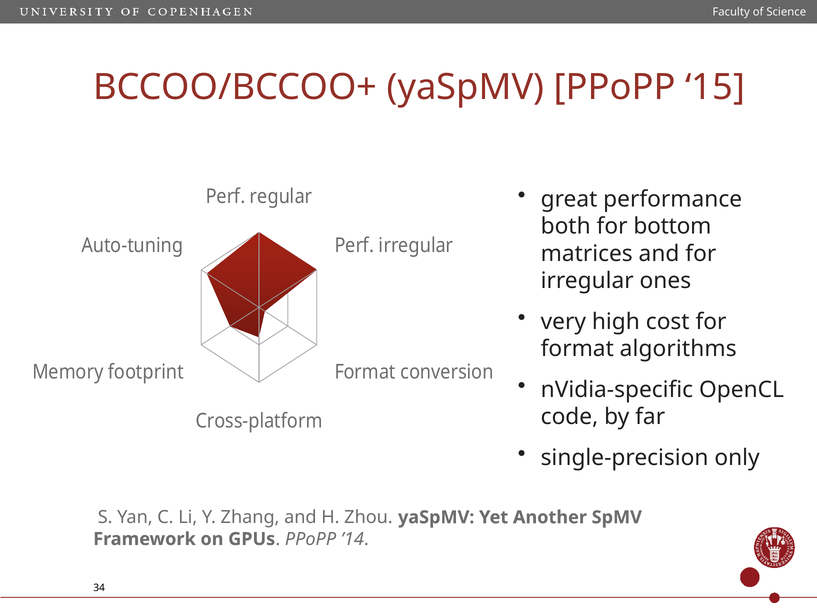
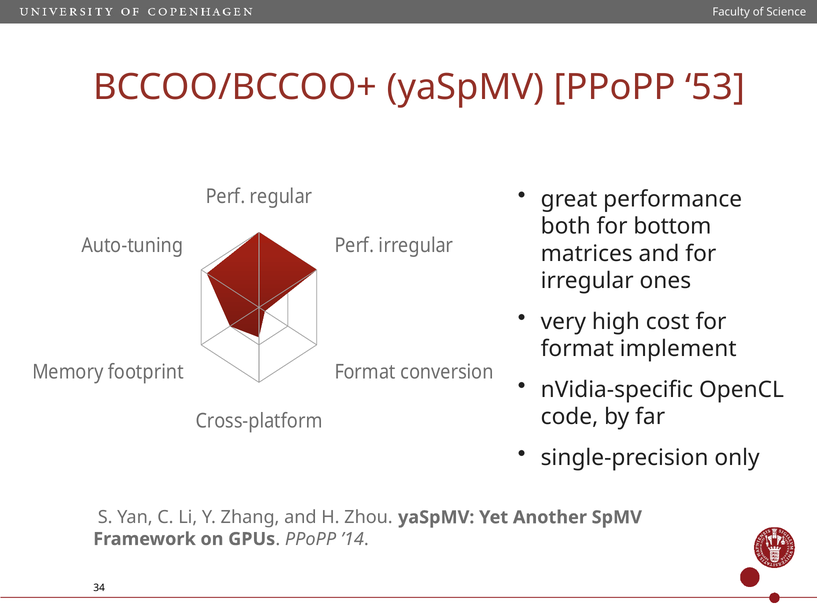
15: 15 -> 53 (715, 88)
algorithms: algorithms -> implement (678, 349)
